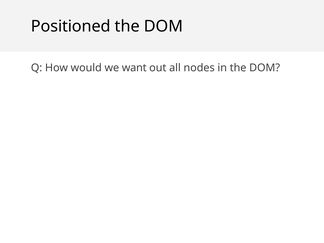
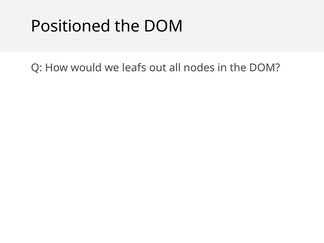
want: want -> leafs (134, 68)
